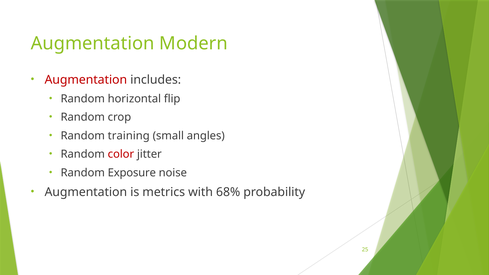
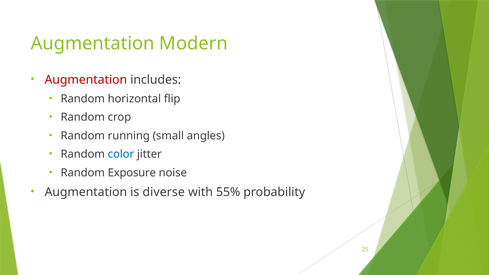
training: training -> running (129, 136)
color colour: red -> blue (121, 154)
metrics: metrics -> diverse (164, 192)
68%: 68% -> 55% (228, 192)
